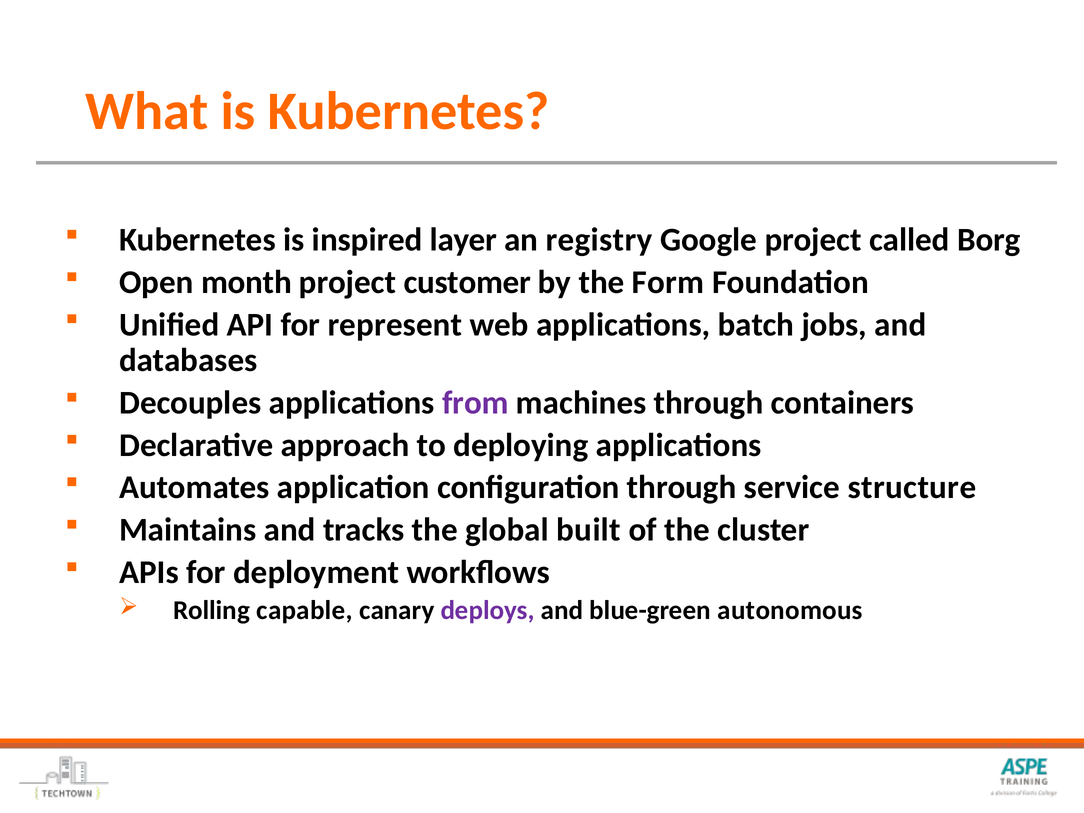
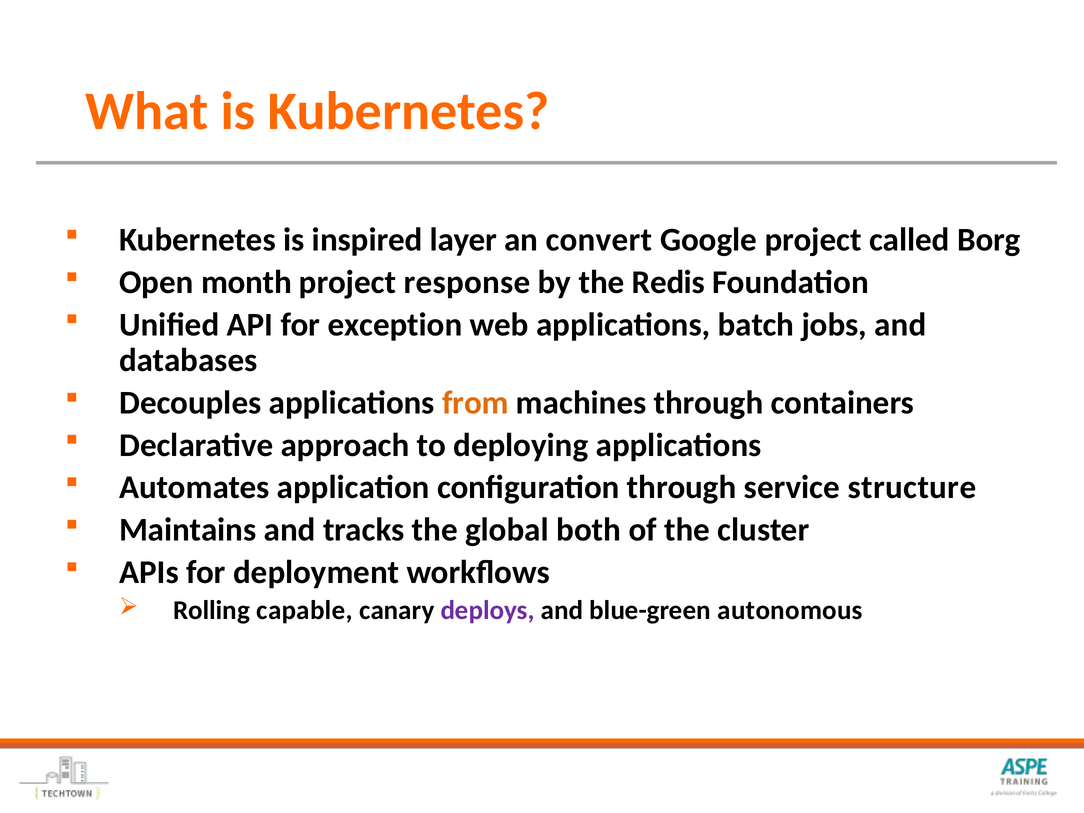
registry: registry -> convert (599, 240)
customer: customer -> response (467, 282)
Form: Form -> Redis (668, 282)
represent: represent -> exception (395, 325)
from colour: purple -> orange (475, 403)
built: built -> both (589, 530)
